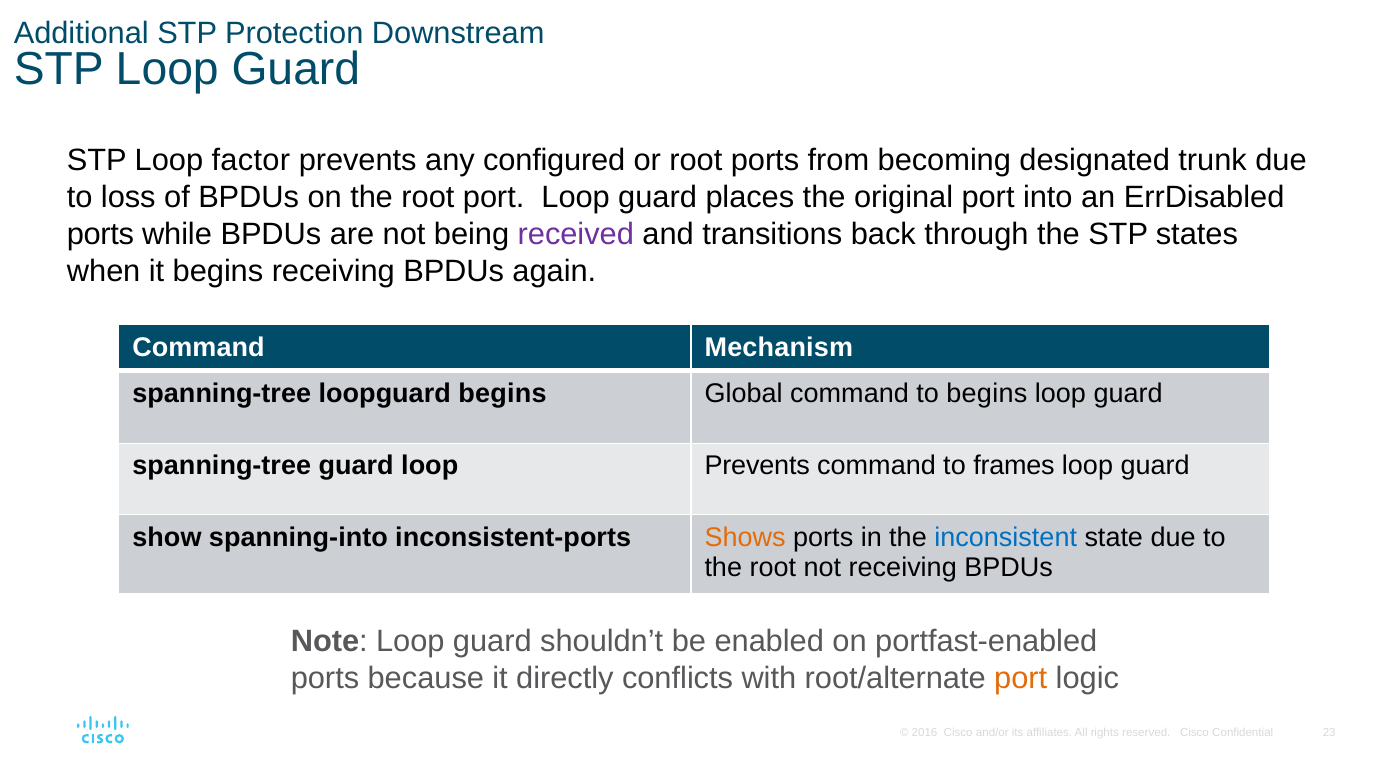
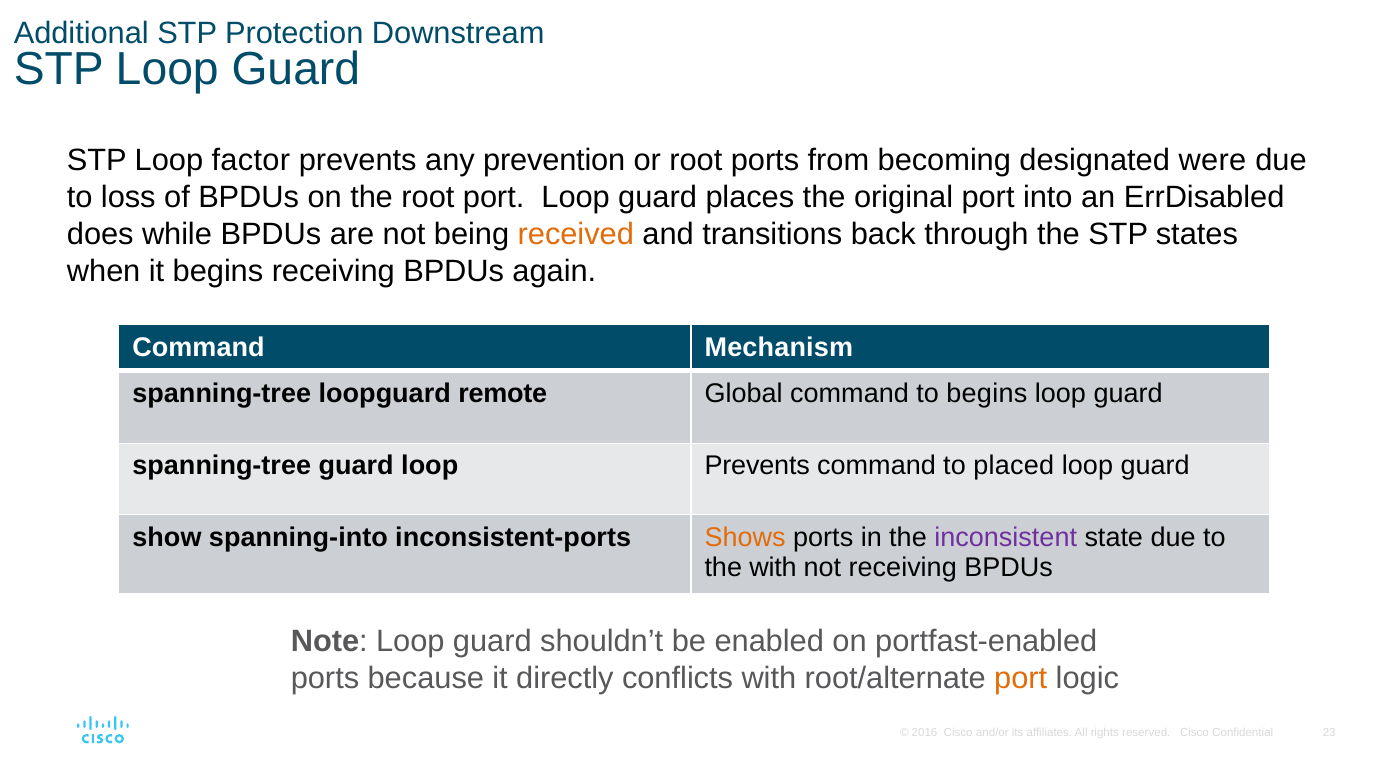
configured: configured -> prevention (554, 160)
trunk: trunk -> were (1212, 160)
ports: ports -> does (100, 234)
received colour: purple -> orange (576, 234)
loopguard begins: begins -> remote (503, 393)
frames: frames -> placed (1014, 466)
inconsistent colour: blue -> purple (1006, 537)
root: root -> with (773, 567)
